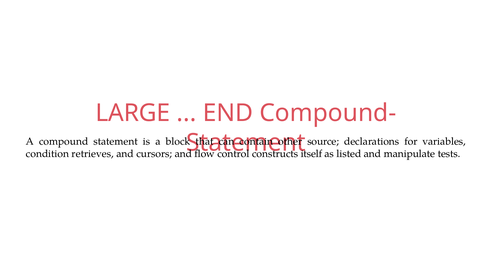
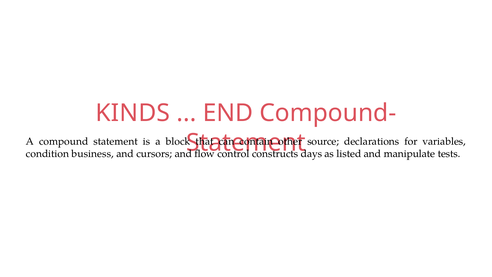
LARGE: LARGE -> KINDS (133, 113)
retrieves: retrieves -> business (93, 154)
itself: itself -> days (311, 154)
